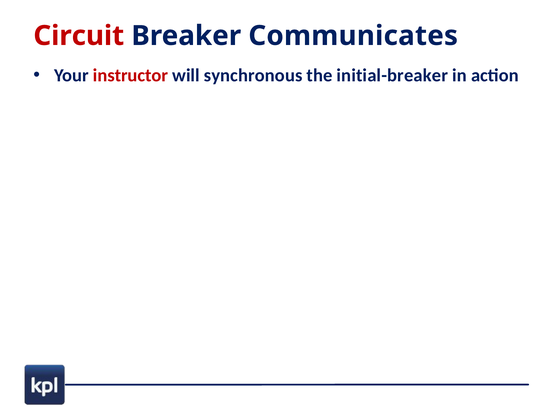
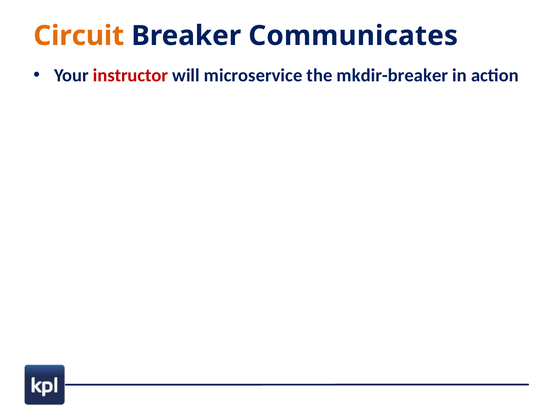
Circuit colour: red -> orange (79, 36)
synchronous: synchronous -> microservice (253, 75)
initial-breaker: initial-breaker -> mkdir-breaker (392, 75)
